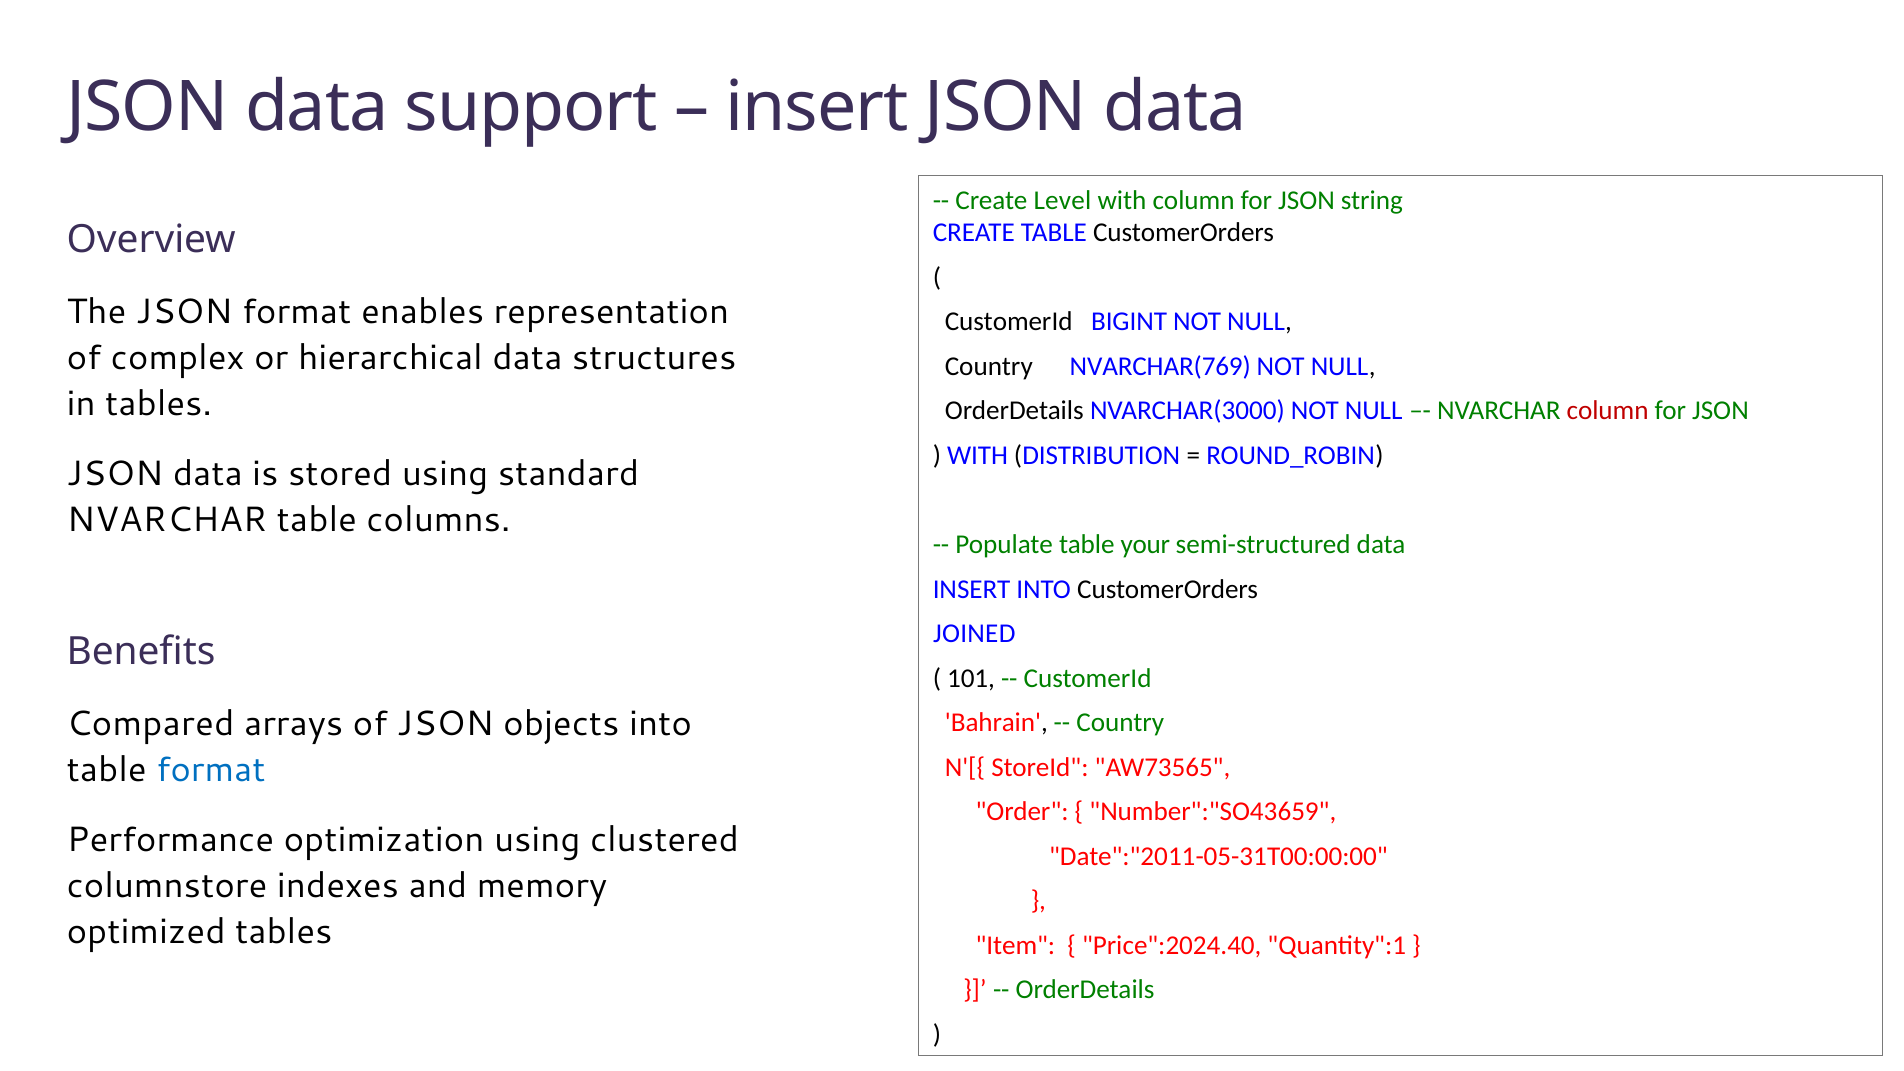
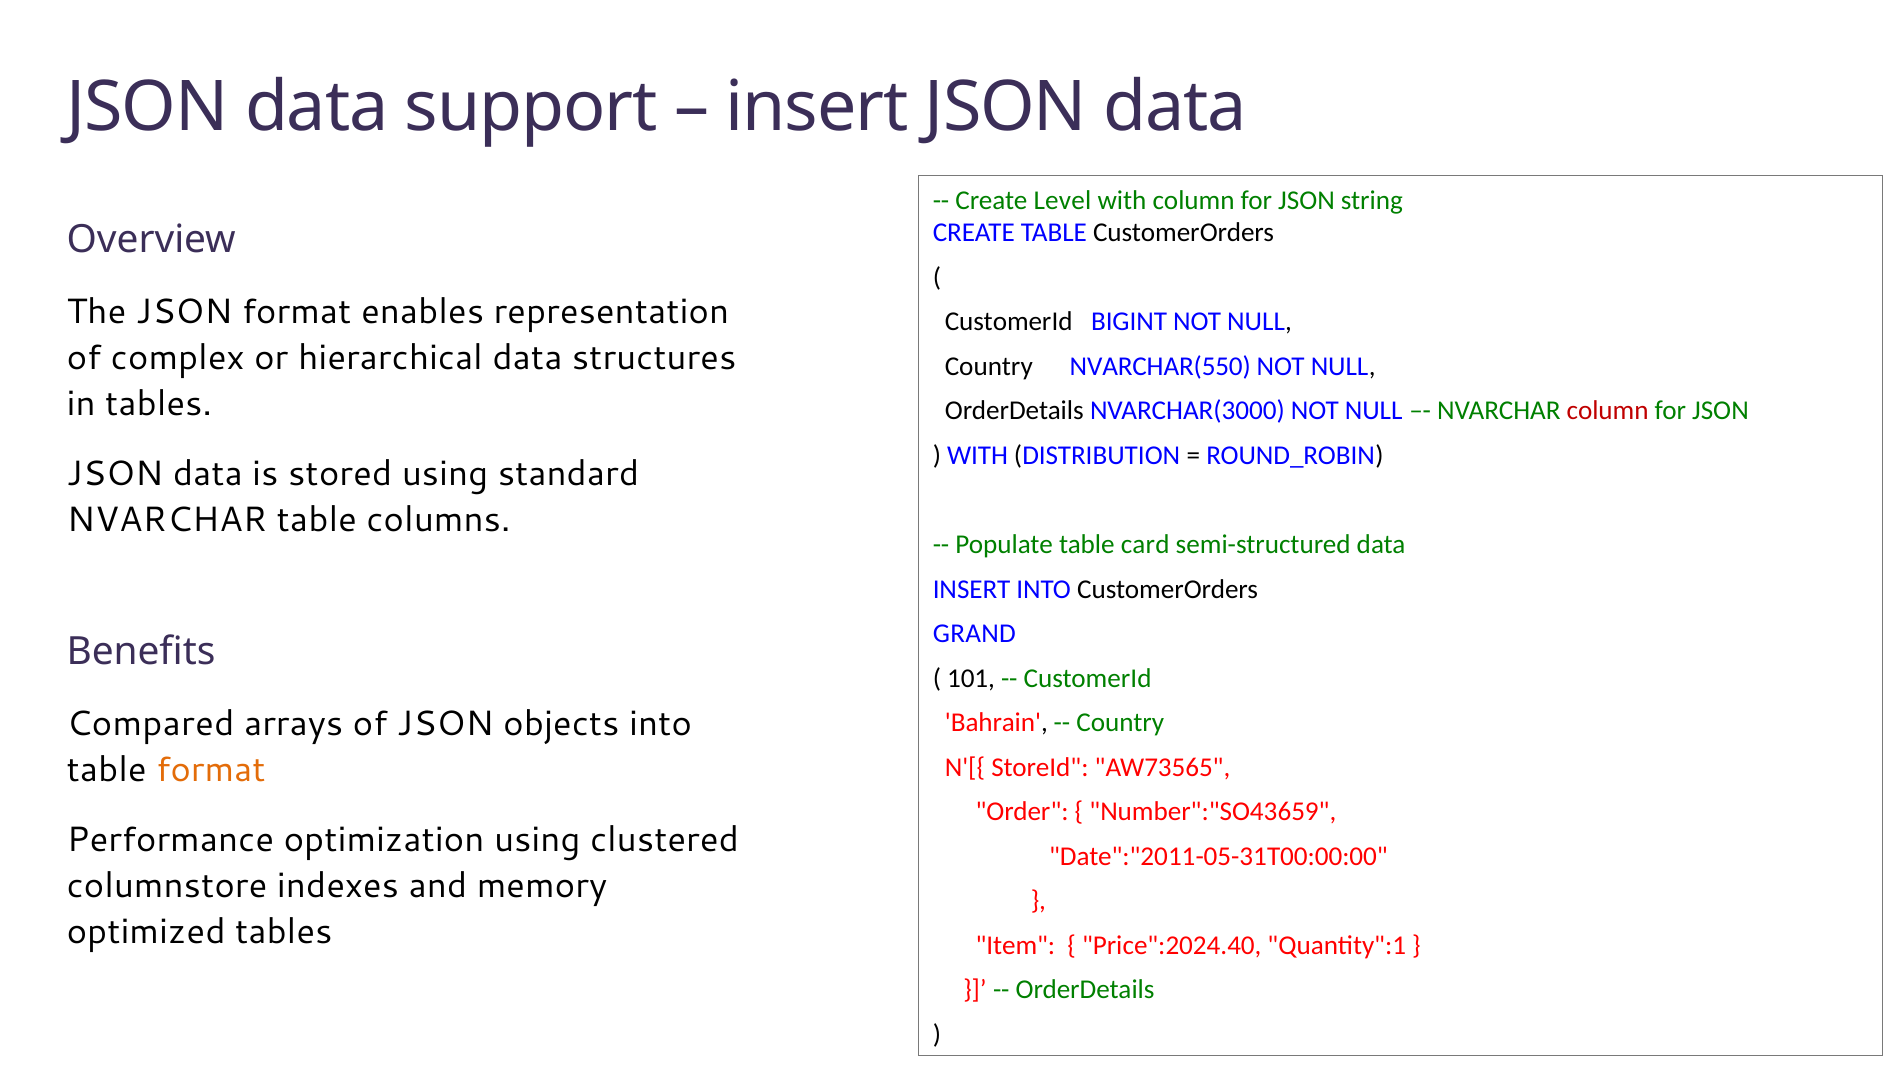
NVARCHAR(769: NVARCHAR(769 -> NVARCHAR(550 (1160, 366)
your: your -> card (1145, 545)
JOINED: JOINED -> GRAND (974, 634)
format colour: blue -> orange (211, 770)
